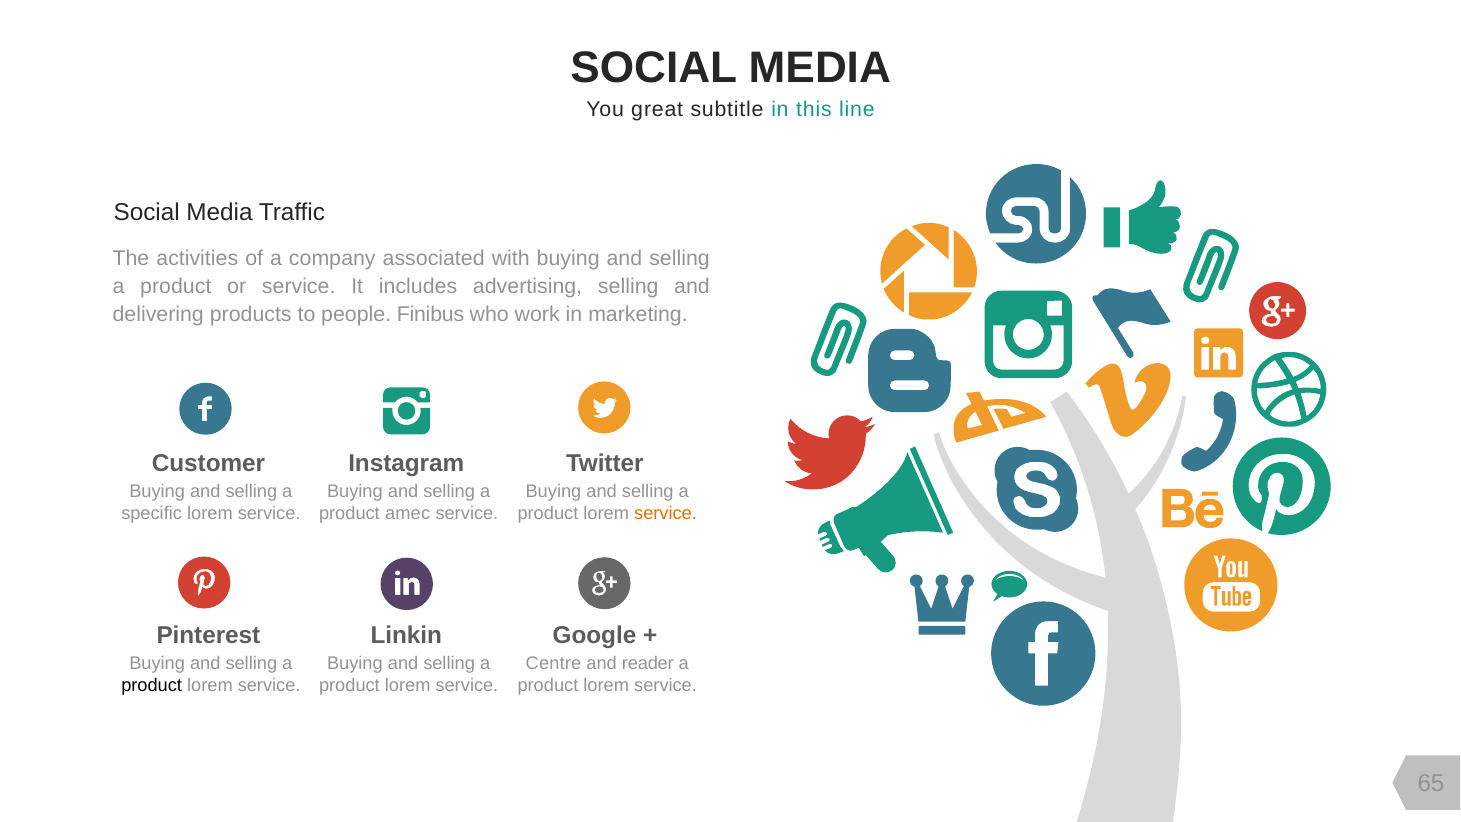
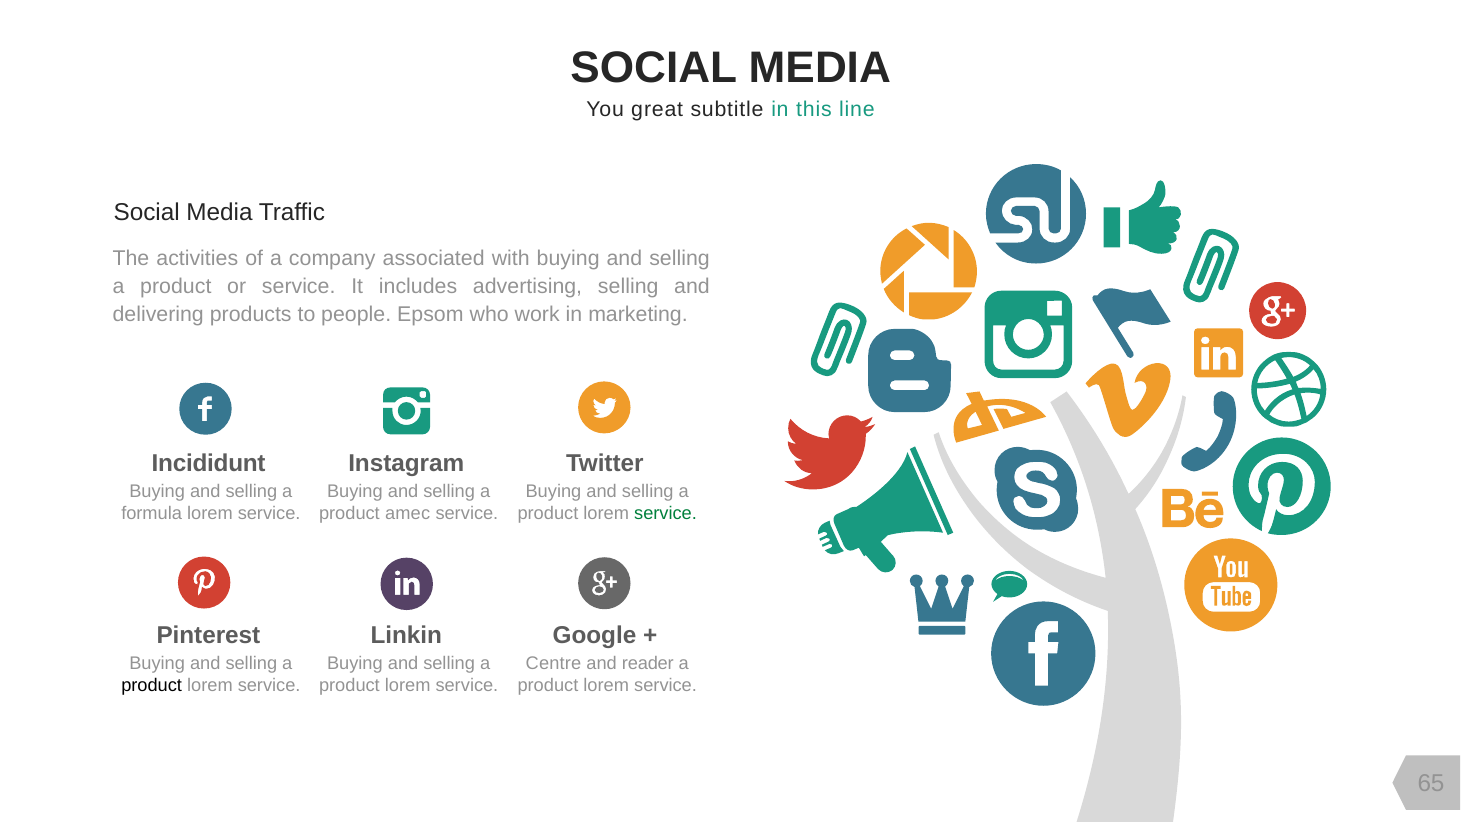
Finibus: Finibus -> Epsom (430, 315)
Customer: Customer -> Incididunt (209, 463)
specific: specific -> formula (152, 513)
service colour: orange -> green (666, 513)
